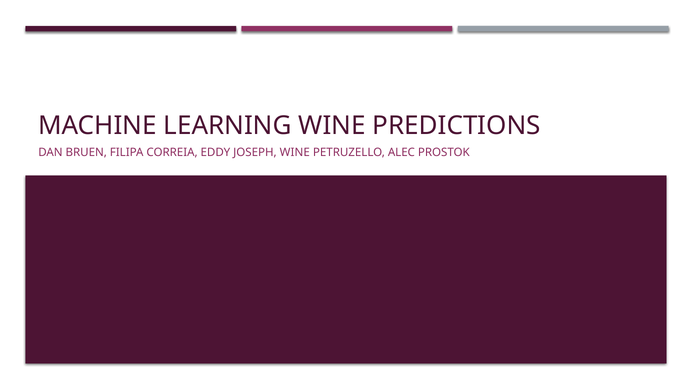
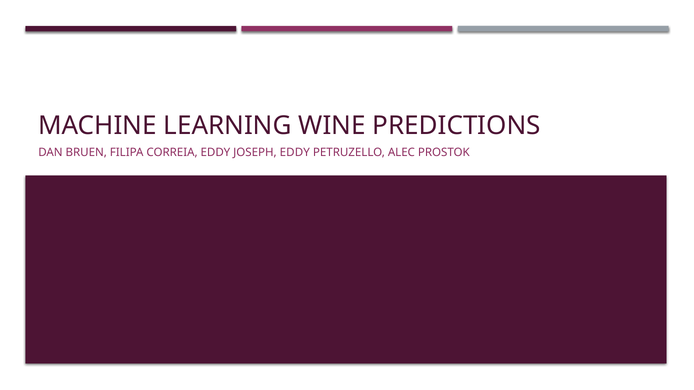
JOSEPH WINE: WINE -> EDDY (295, 152)
